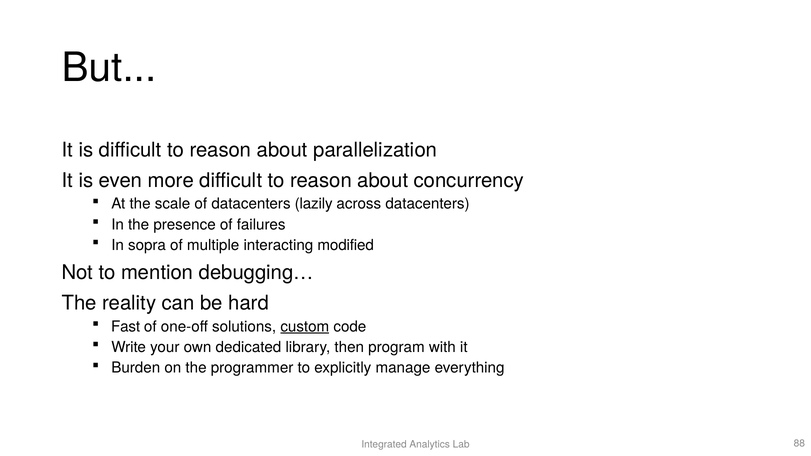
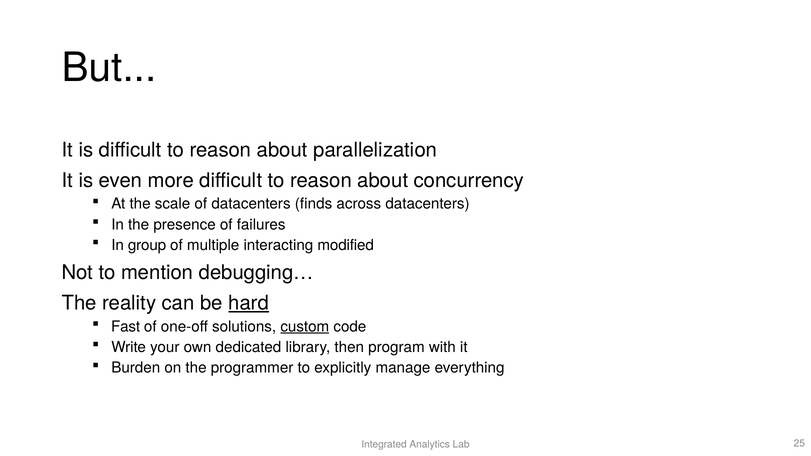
lazily: lazily -> finds (314, 204)
sopra: sopra -> group (147, 245)
hard underline: none -> present (249, 303)
88: 88 -> 25 (799, 444)
